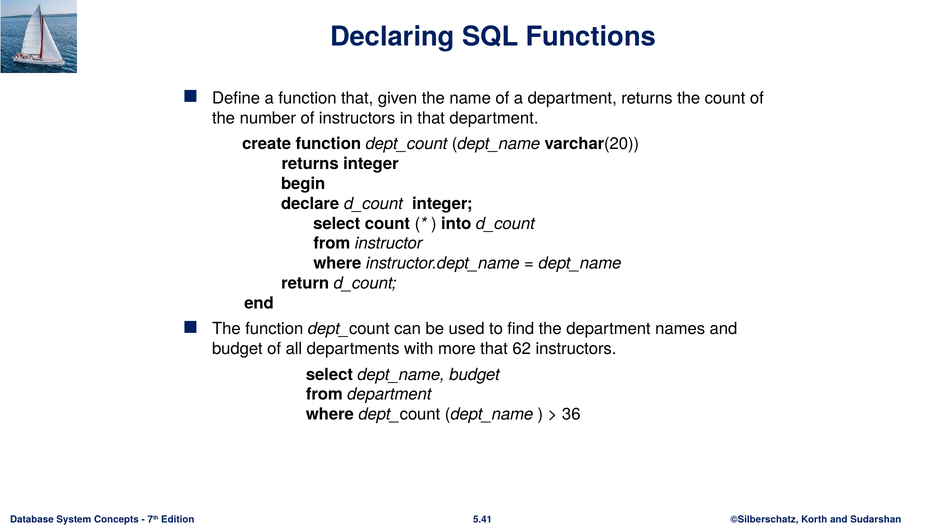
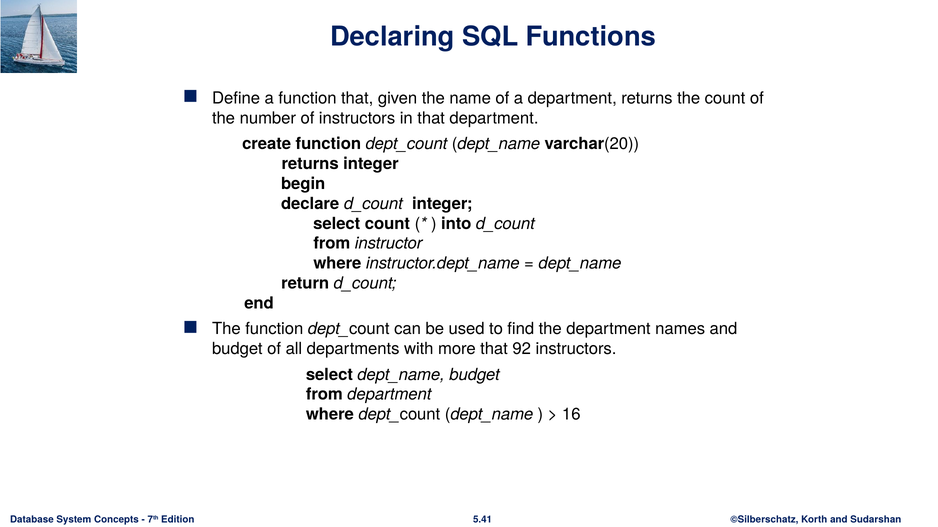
62: 62 -> 92 (522, 349)
36: 36 -> 16 (571, 415)
